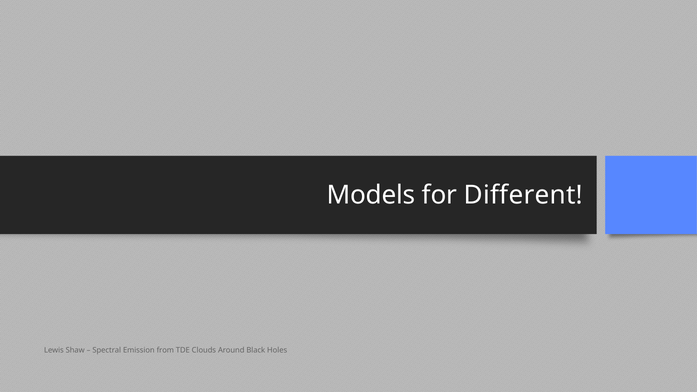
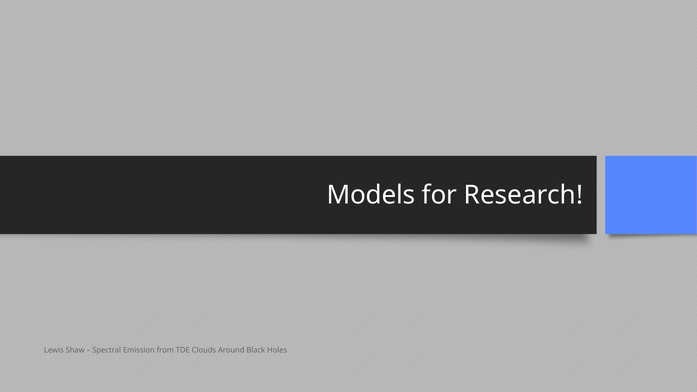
Different: Different -> Research (523, 195)
